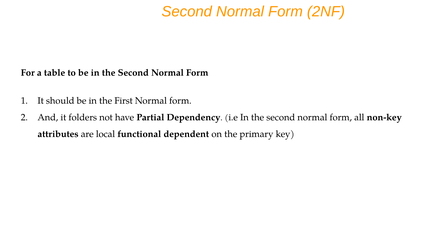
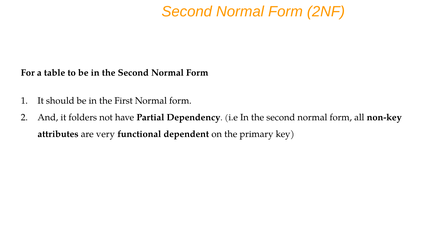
local: local -> very (105, 134)
